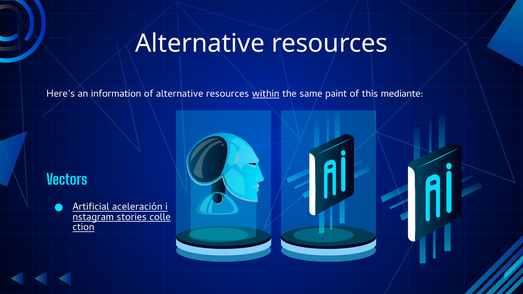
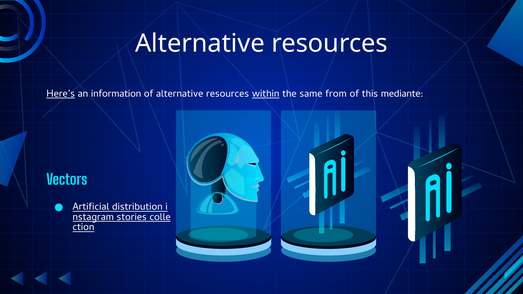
Here’s underline: none -> present (61, 94)
paint: paint -> from (336, 94)
aceleración: aceleración -> distribution (137, 207)
